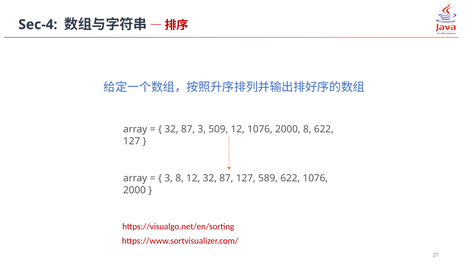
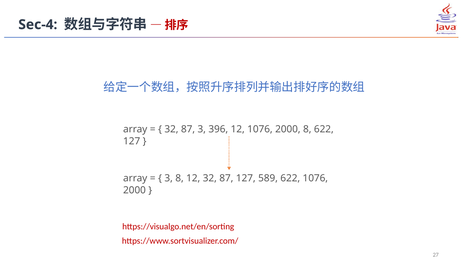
509: 509 -> 396 (218, 129)
